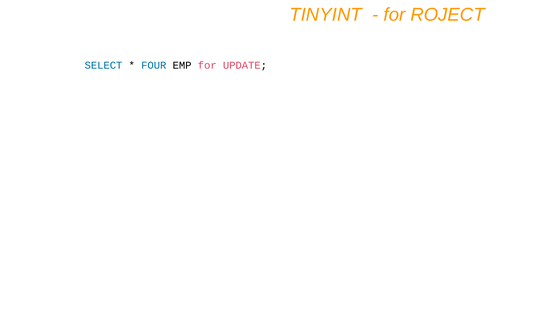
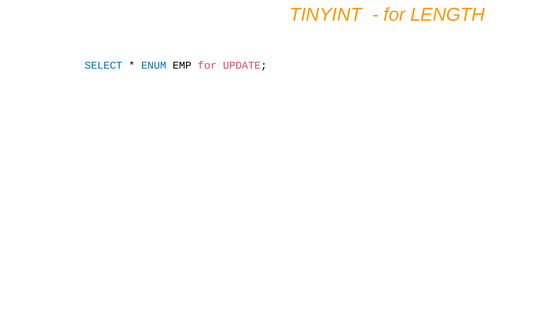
ROJECT: ROJECT -> LENGTH (448, 15)
FOUR: FOUR -> ENUM (154, 66)
